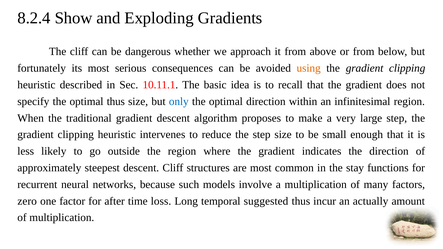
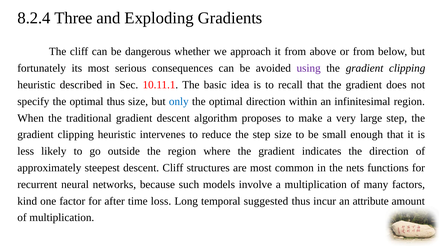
Show: Show -> Three (74, 18)
using colour: orange -> purple (309, 68)
stay: stay -> nets (355, 168)
zero: zero -> kind (27, 201)
actually: actually -> attribute (371, 201)
